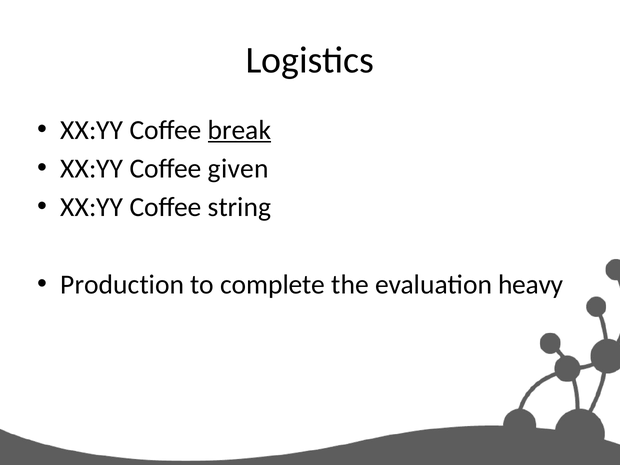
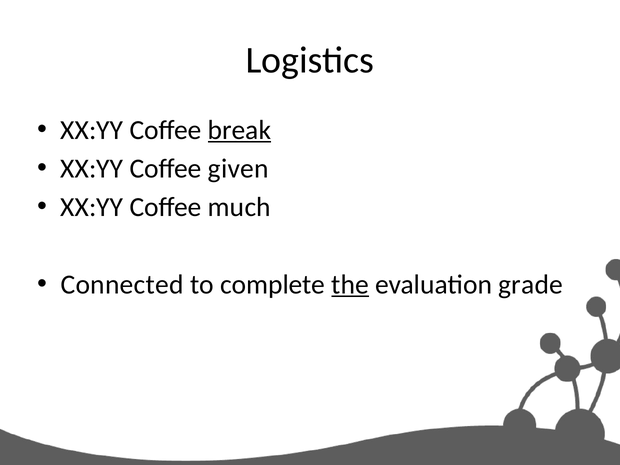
string: string -> much (239, 207)
Production: Production -> Connected (122, 284)
the underline: none -> present (350, 284)
heavy: heavy -> grade (531, 284)
